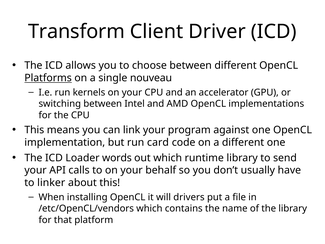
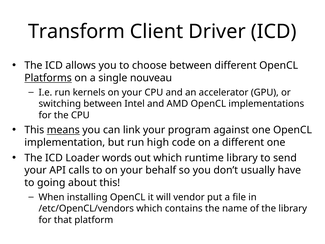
means underline: none -> present (63, 130)
card: card -> high (158, 142)
linker: linker -> going (51, 183)
drivers: drivers -> vendor (189, 197)
